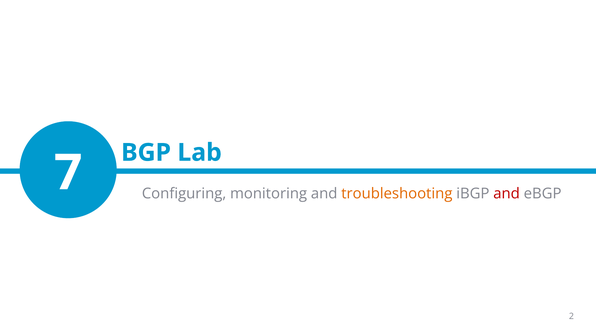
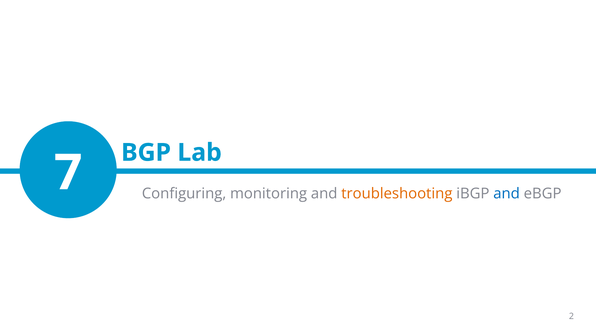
and colour: red -> blue (507, 194)
